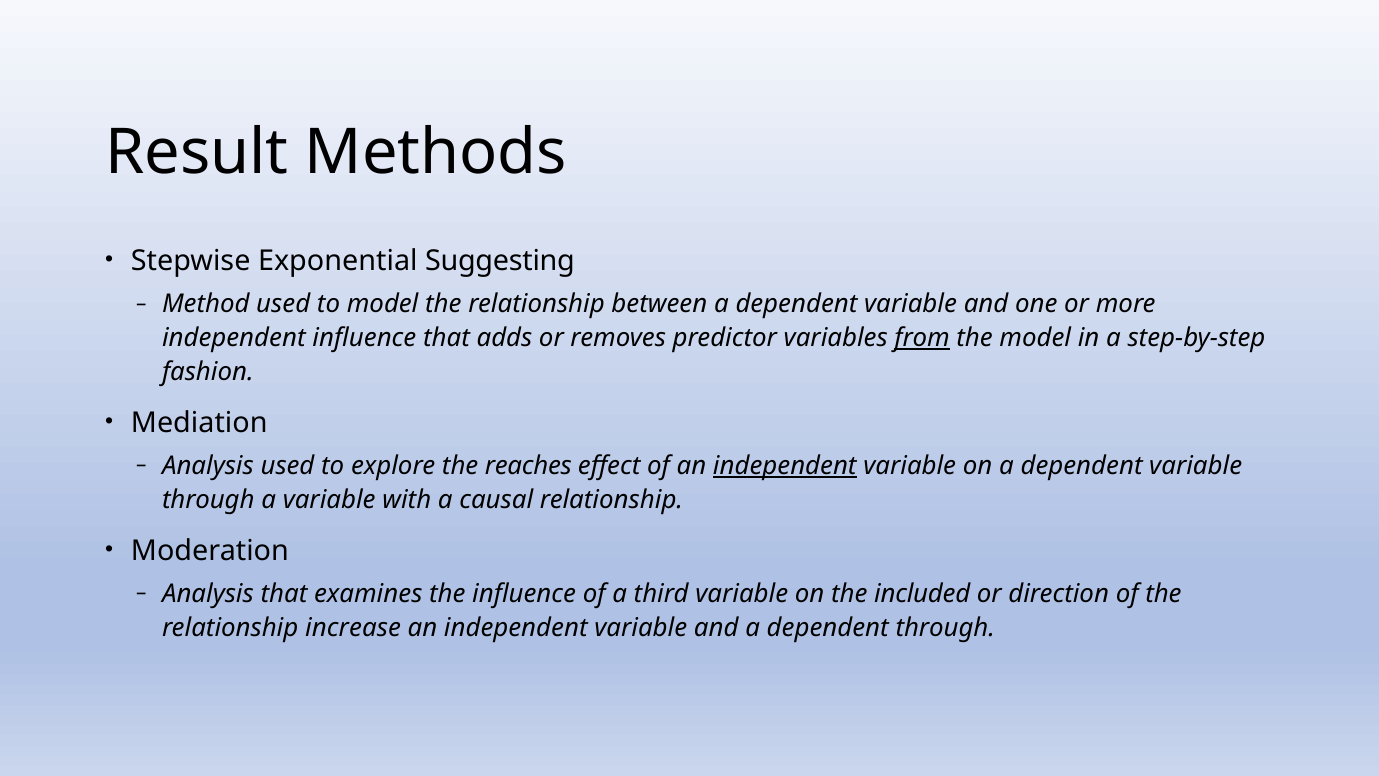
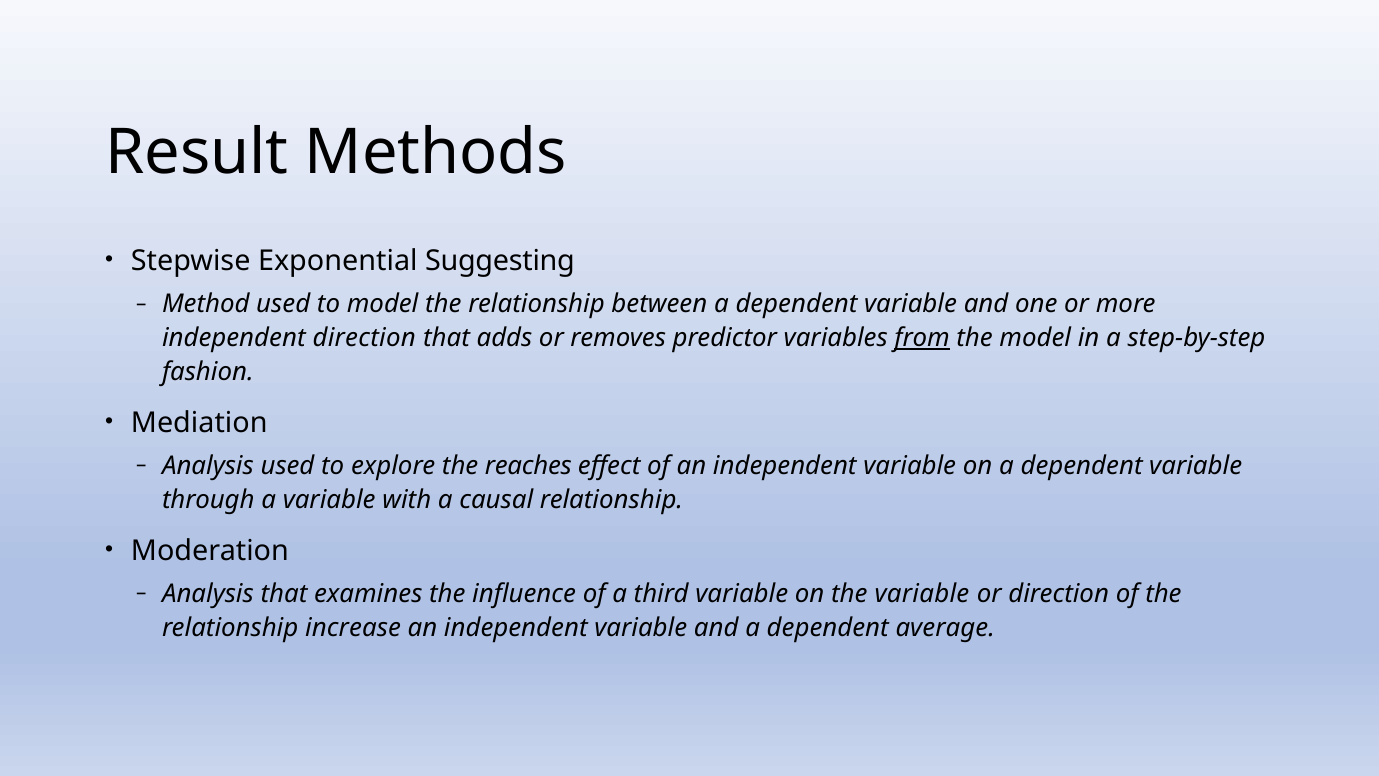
independent influence: influence -> direction (364, 338)
independent underline: present -> none (785, 466)
the included: included -> variable (922, 593)
dependent through: through -> average (945, 627)
